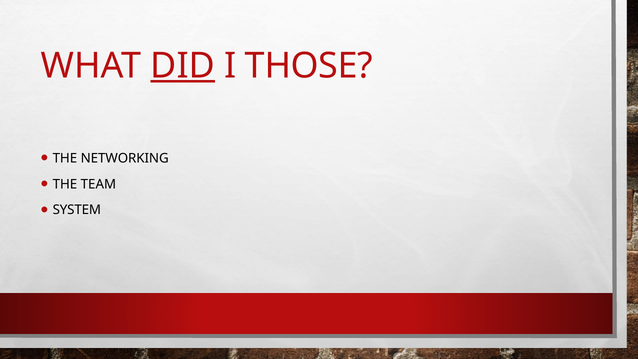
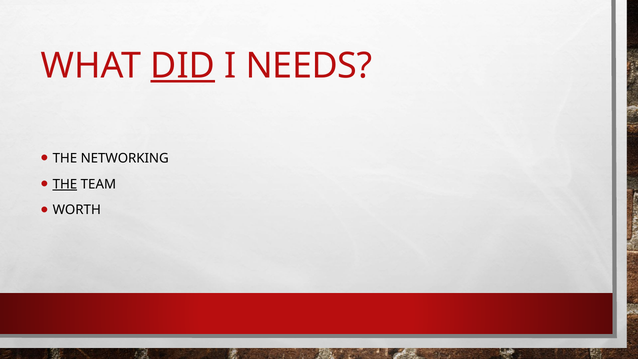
THOSE: THOSE -> NEEDS (309, 66)
THE underline: none -> present (65, 184)
SYSTEM: SYSTEM -> WORTH (77, 210)
